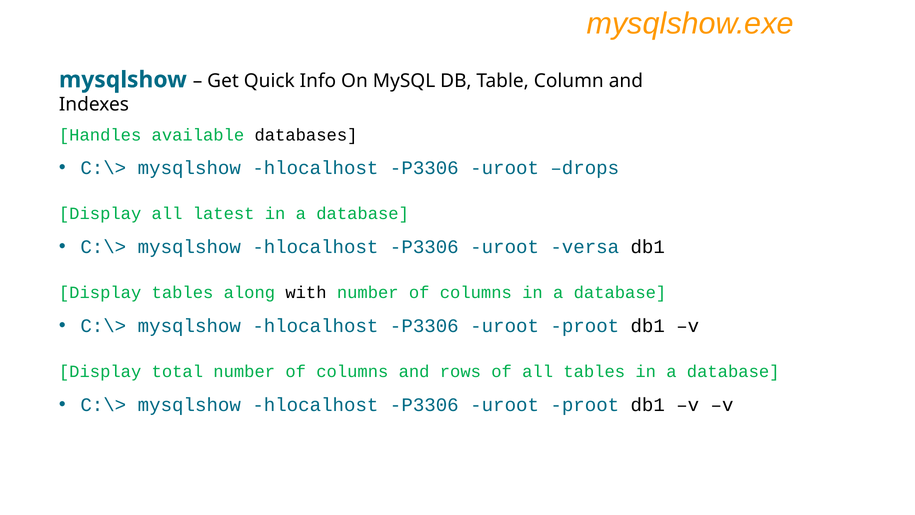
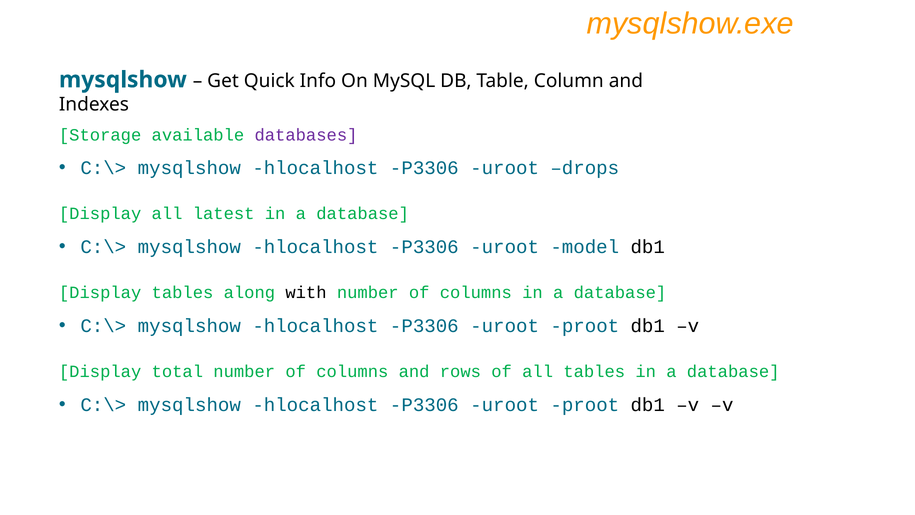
Handles: Handles -> Storage (100, 135)
databases colour: black -> purple (306, 135)
versa: versa -> model (585, 247)
